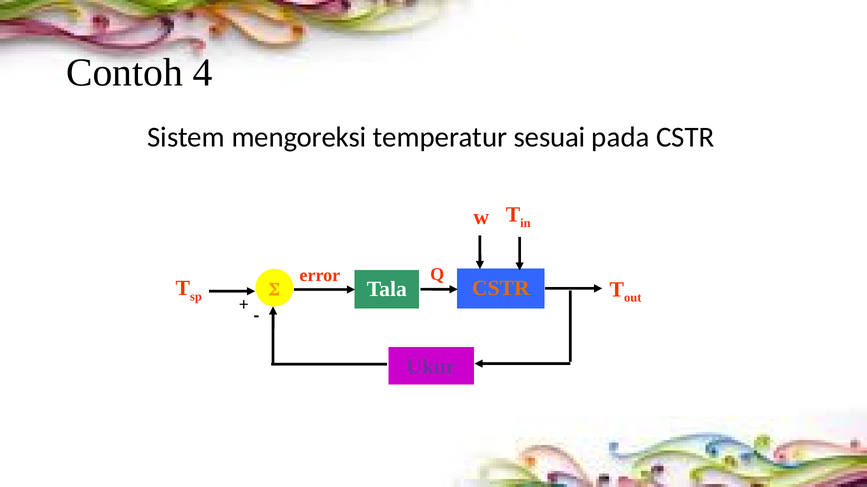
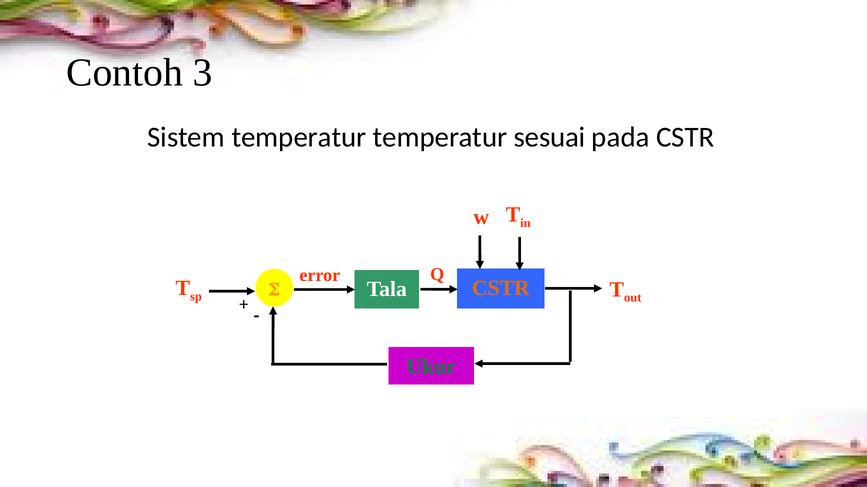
4: 4 -> 3 (203, 73)
Sistem mengoreksi: mengoreksi -> temperatur (299, 137)
Ukur colour: purple -> green (431, 367)
